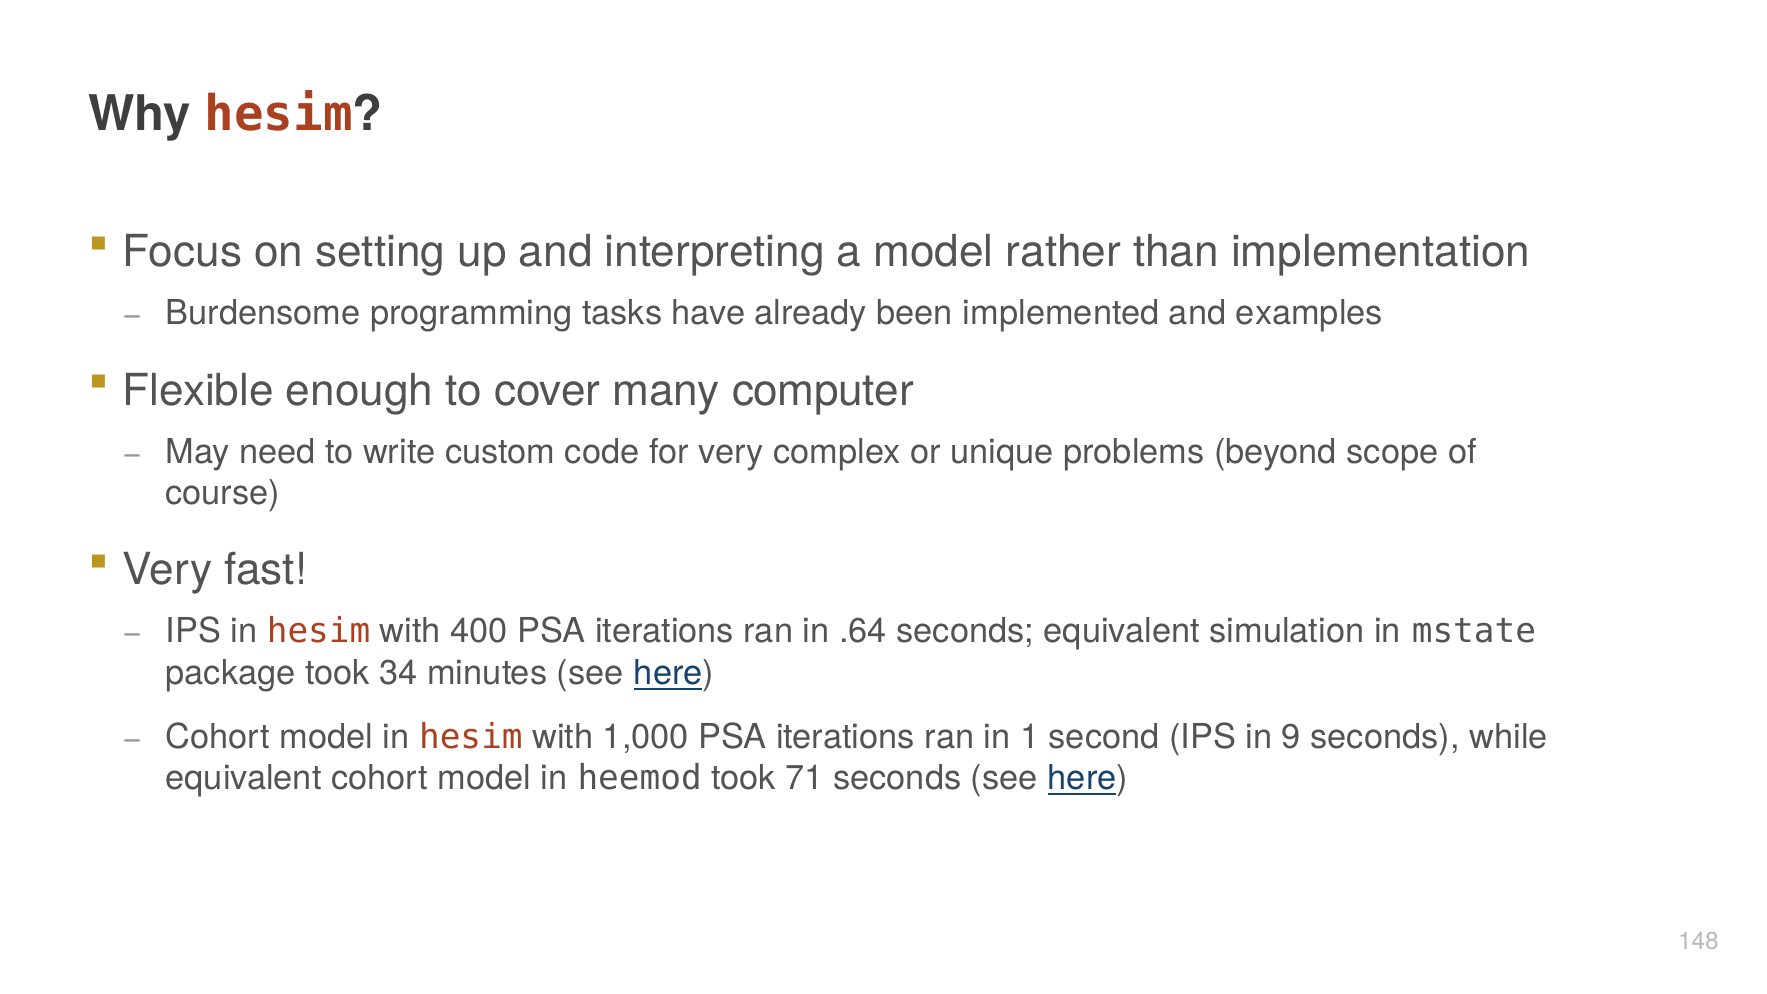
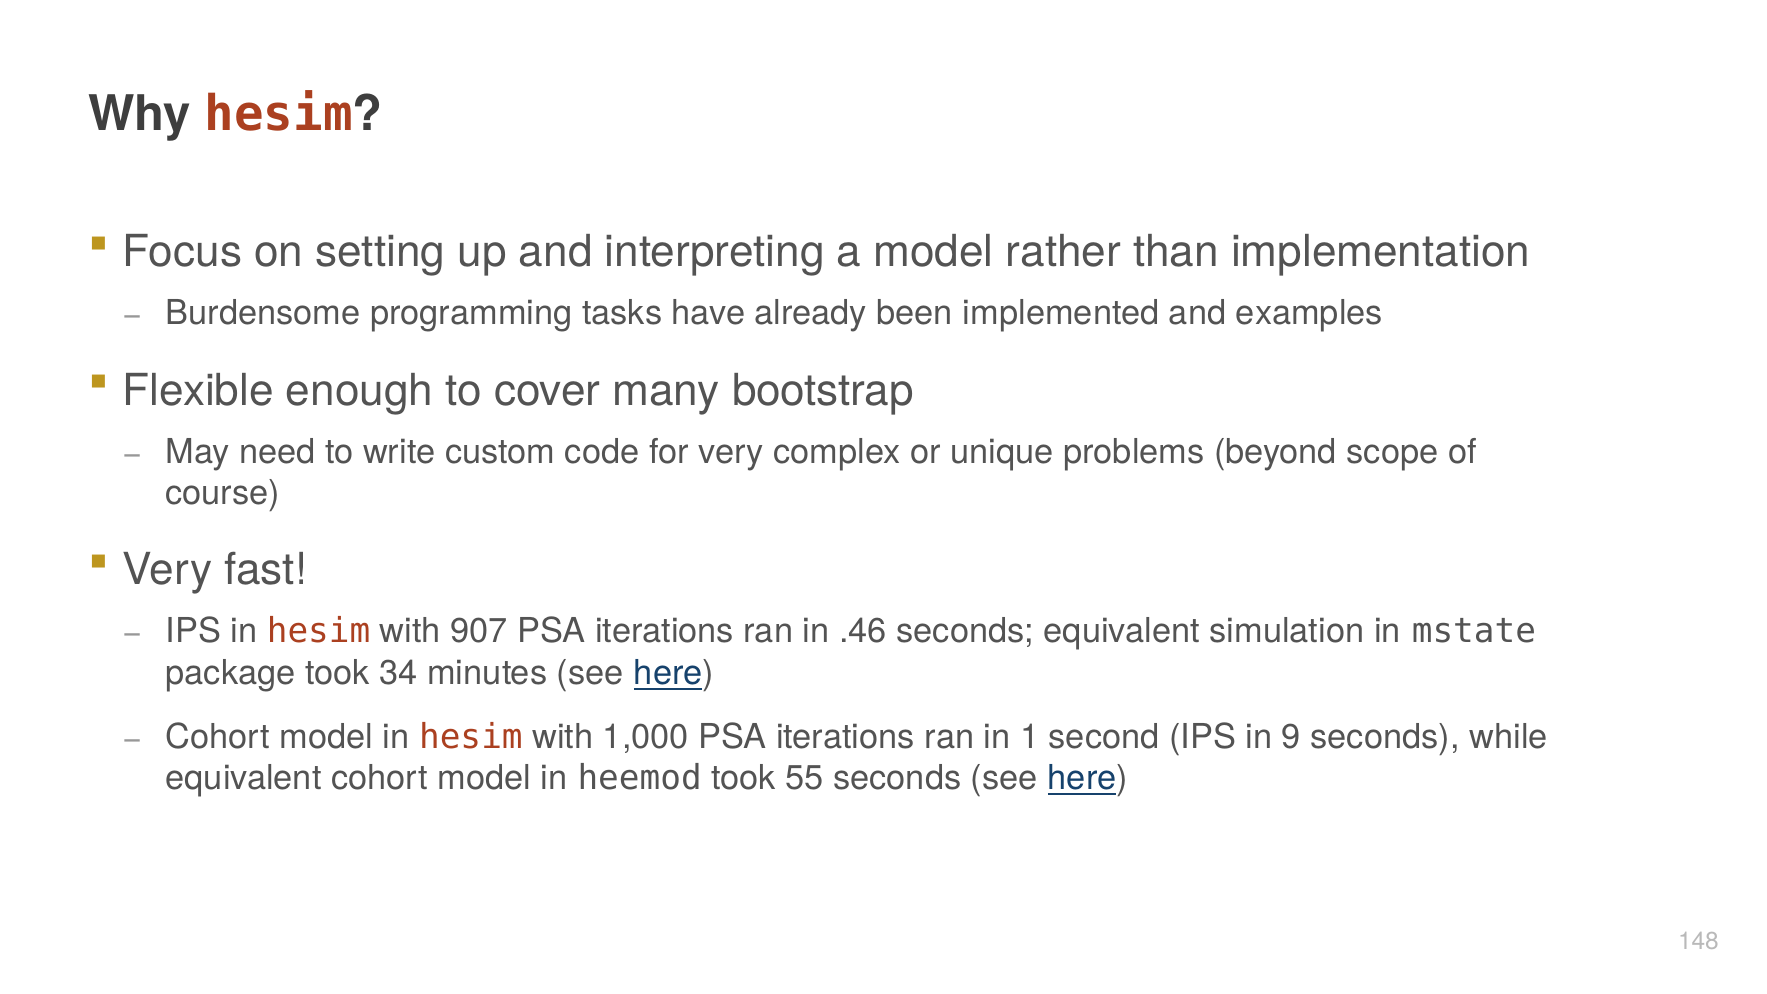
computer: computer -> bootstrap (823, 391)
400: 400 -> 907 (479, 632)
.64: .64 -> .46 (863, 632)
71: 71 -> 55 (805, 778)
